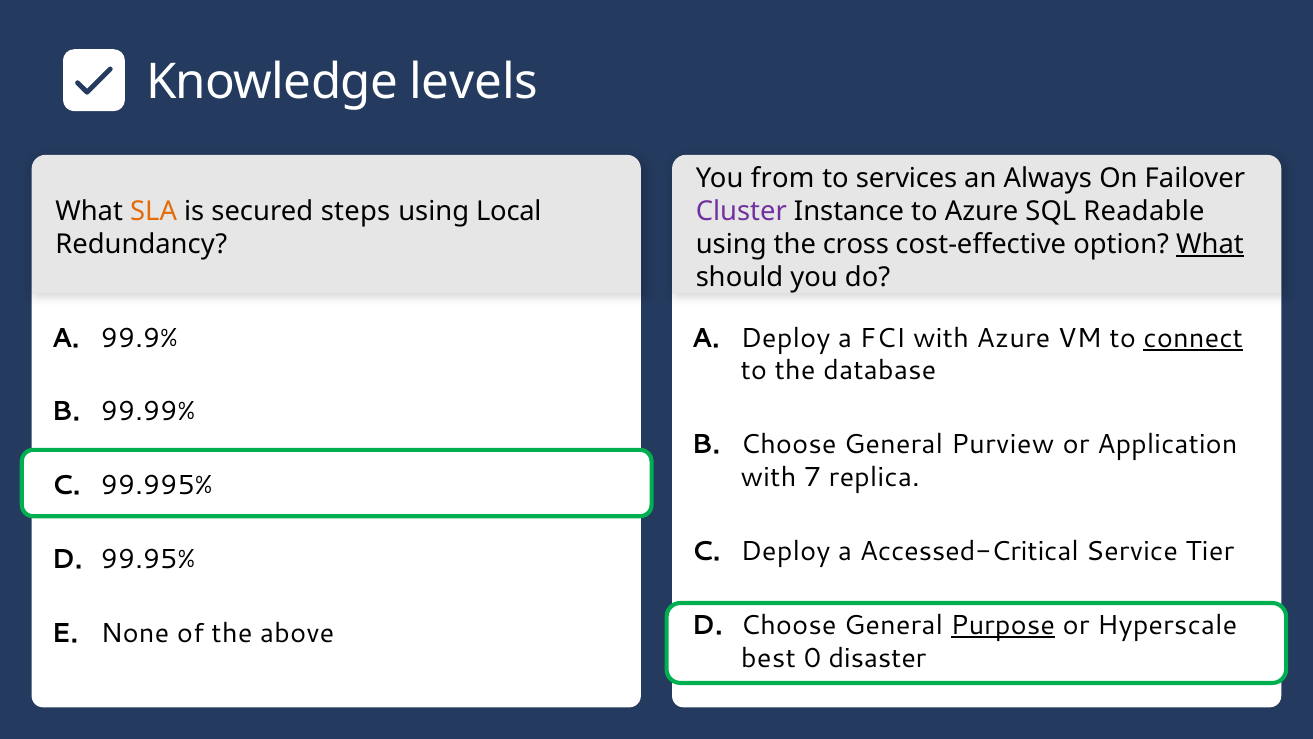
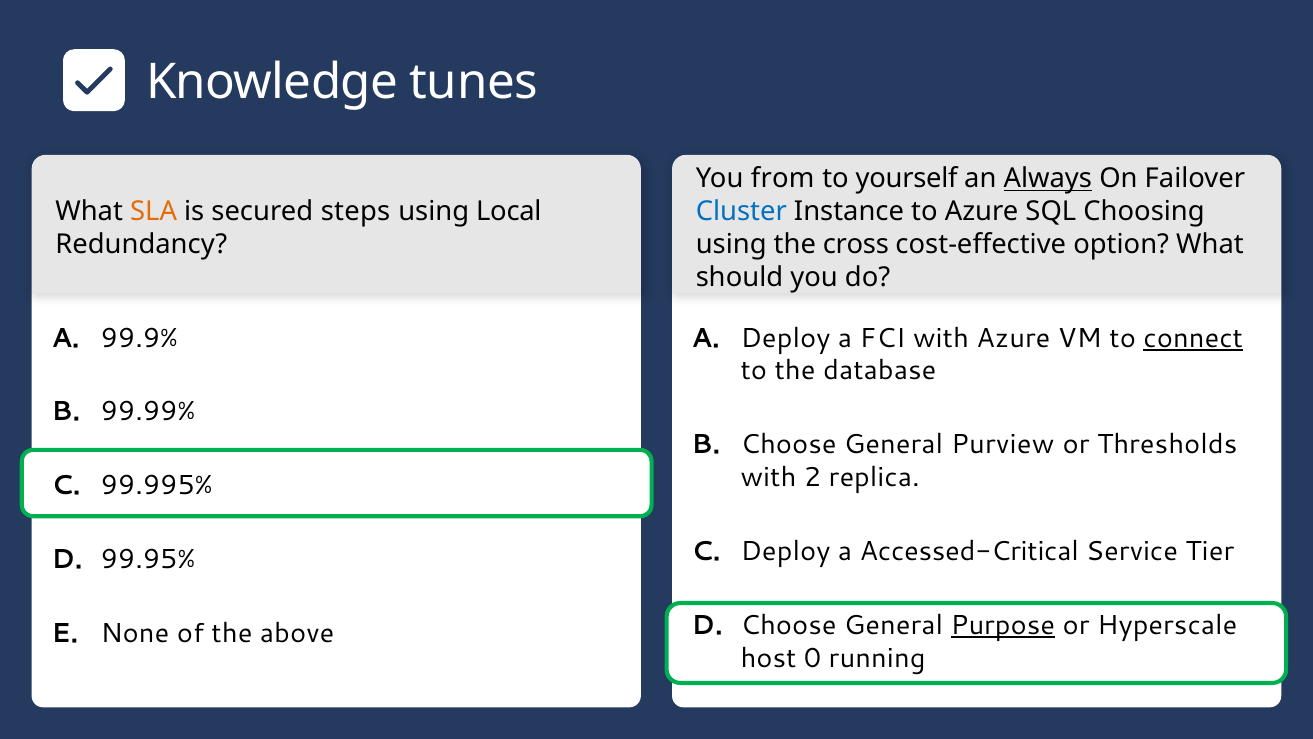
levels: levels -> tunes (474, 82)
services: services -> yourself (907, 179)
Always underline: none -> present (1048, 179)
Cluster colour: purple -> blue (741, 211)
Readable: Readable -> Choosing (1144, 211)
What underline: present -> none (1210, 244)
Application: Application -> Thresholds (1167, 444)
7: 7 -> 2 (813, 477)
best: best -> host (769, 658)
disaster: disaster -> running (877, 658)
